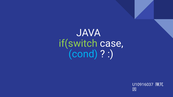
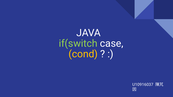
cond colour: light blue -> yellow (83, 54)
